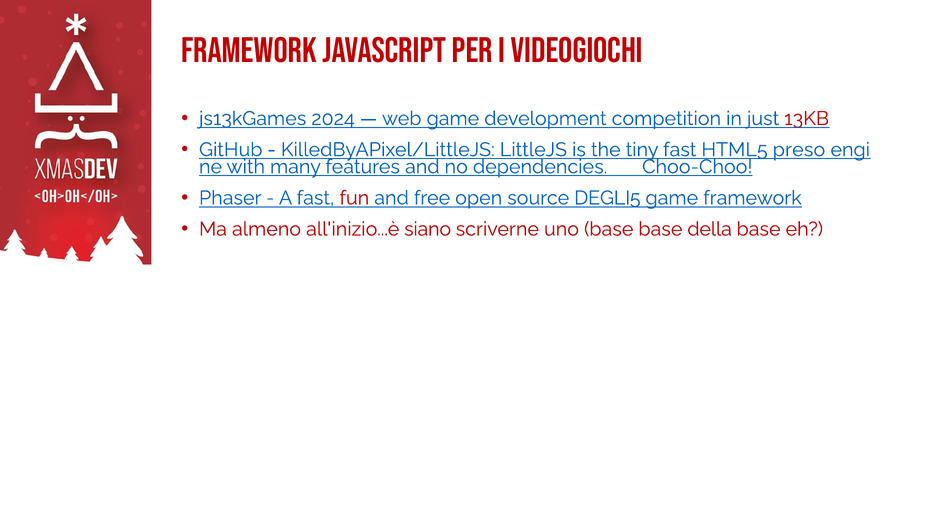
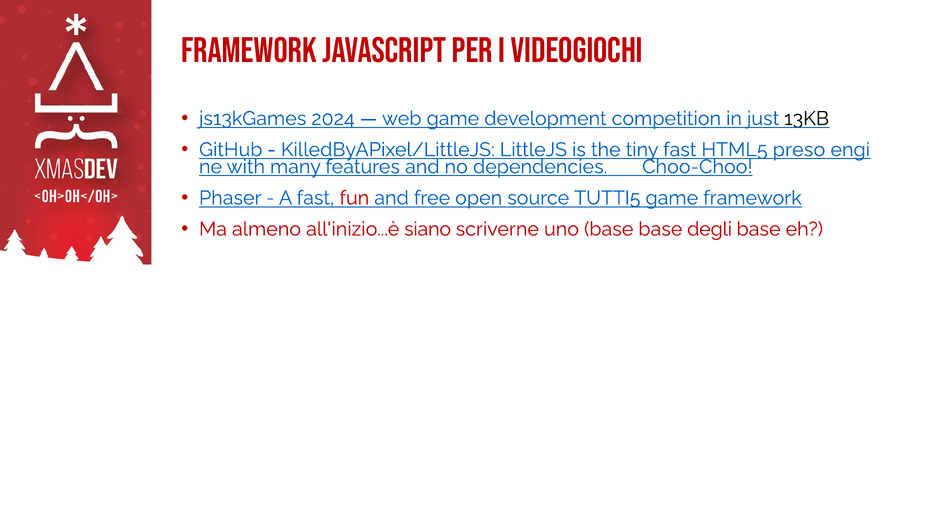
13KB colour: red -> black (807, 119)
DEGLI5: DEGLI5 -> TUTTI5 (607, 198)
della: della -> degli (710, 229)
